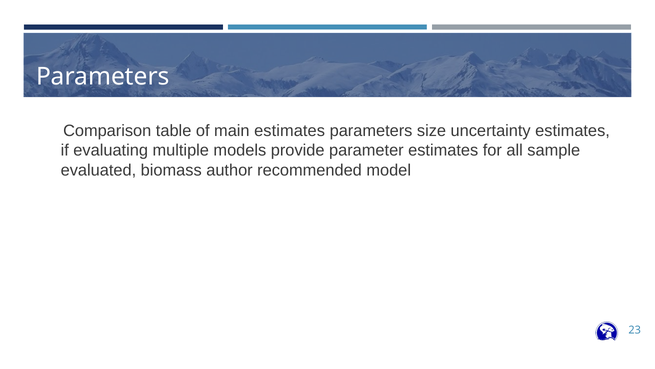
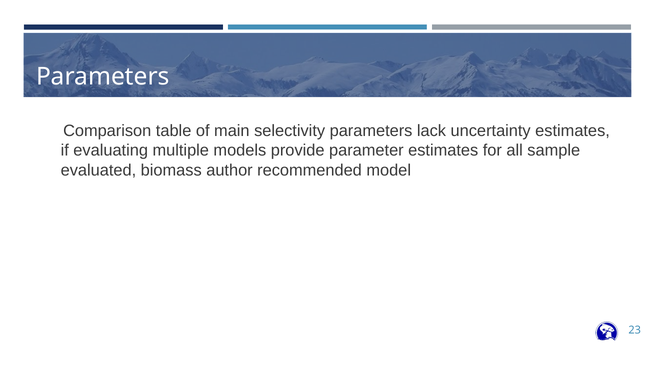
main estimates: estimates -> selectivity (290, 131)
size: size -> lack (432, 131)
